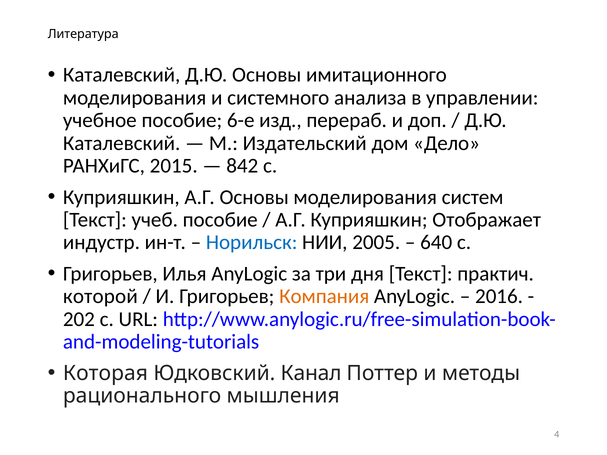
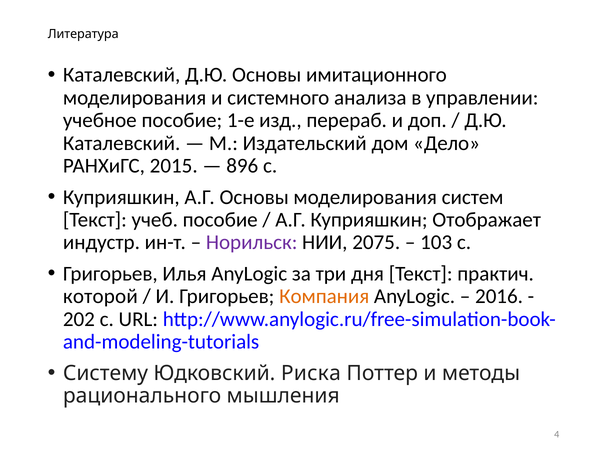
6-е: 6-е -> 1-е (241, 120)
842: 842 -> 896 (242, 166)
Норильск colour: blue -> purple (252, 243)
2005: 2005 -> 2075 (376, 243)
640: 640 -> 103 (436, 243)
Которая: Которая -> Систему (105, 373)
Канал: Канал -> Риска (311, 373)
